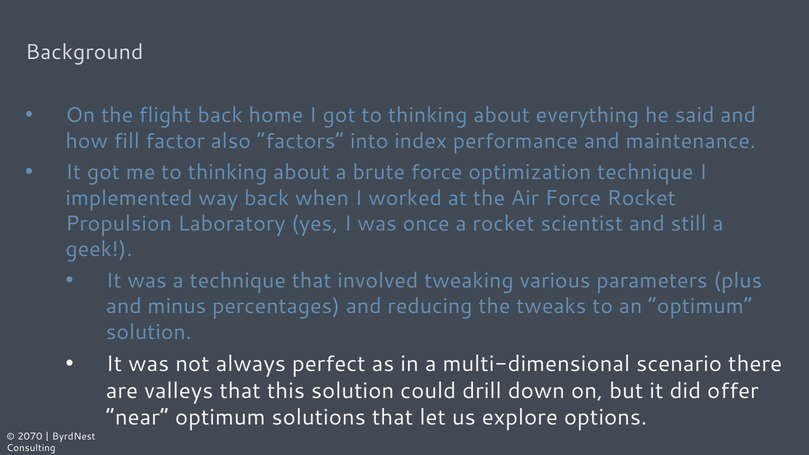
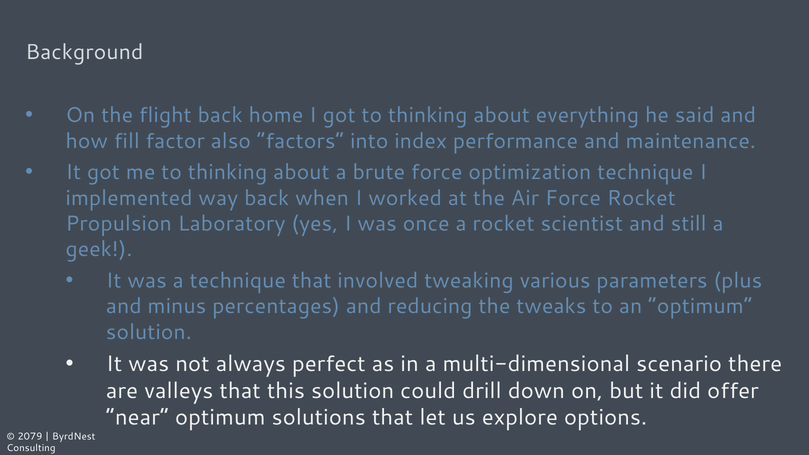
2070: 2070 -> 2079 (30, 436)
